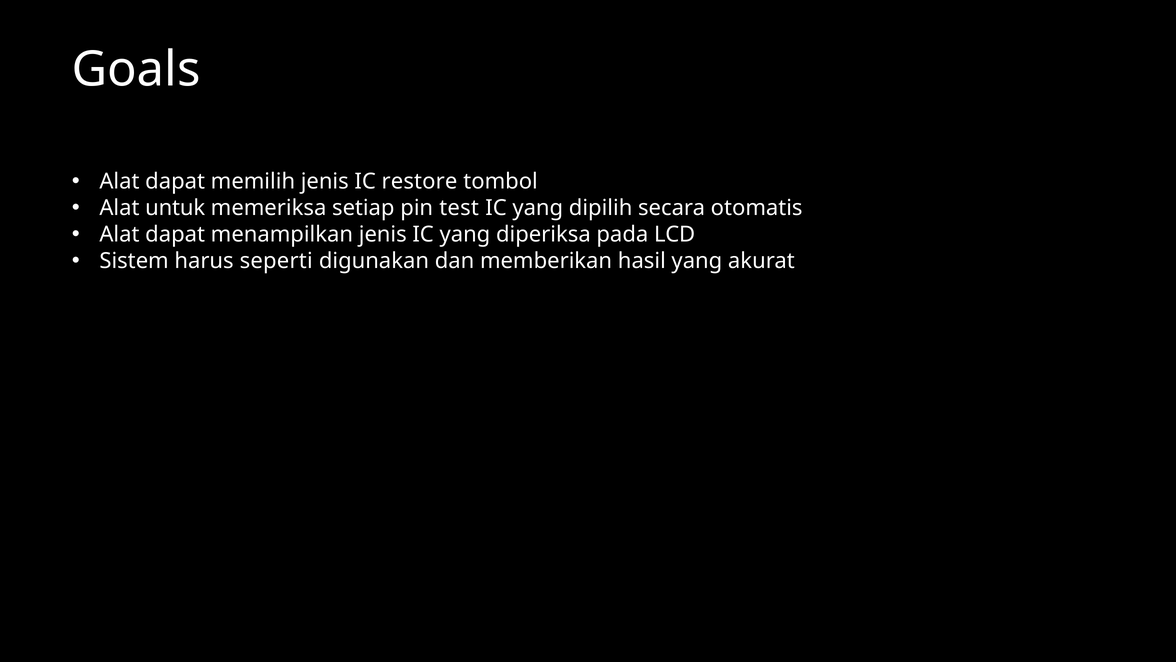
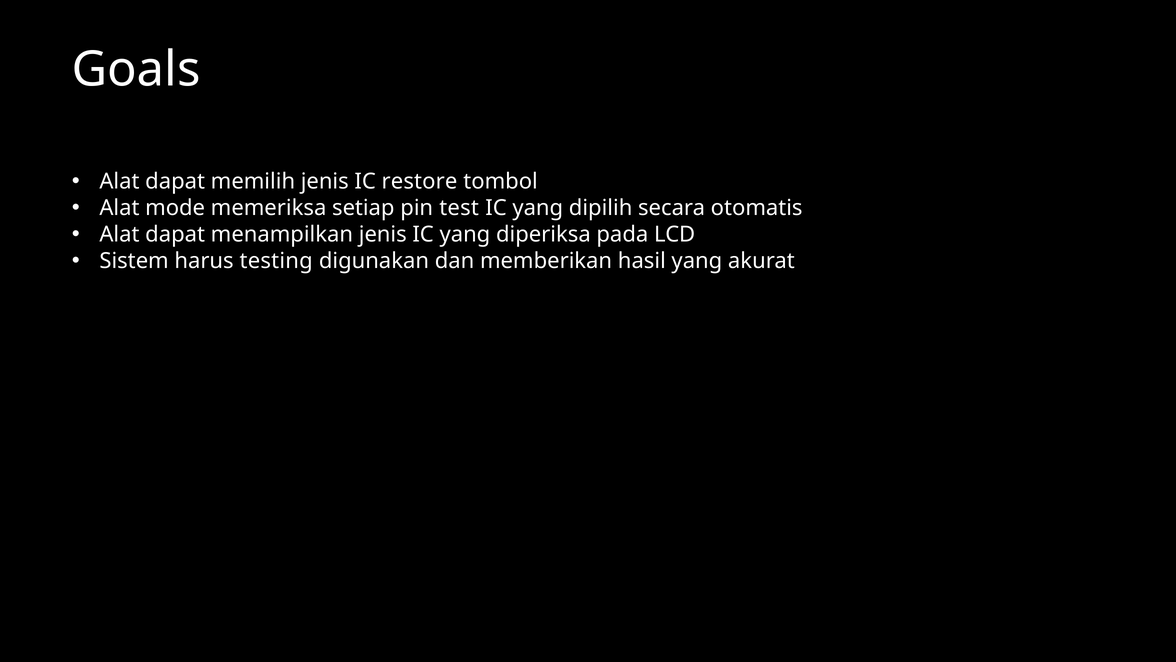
untuk: untuk -> mode (175, 208)
seperti: seperti -> testing (276, 261)
